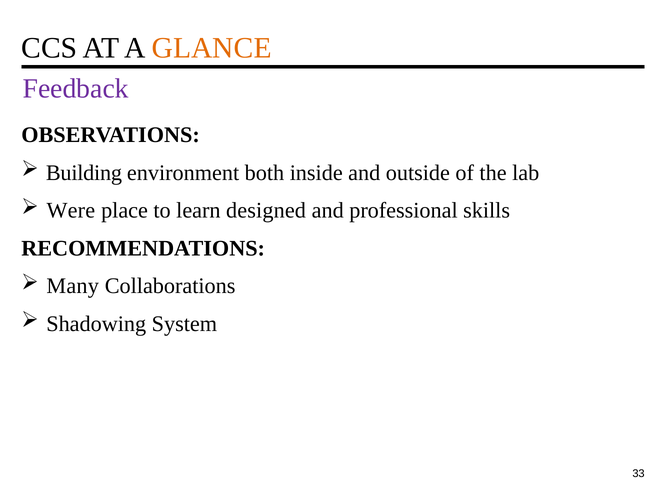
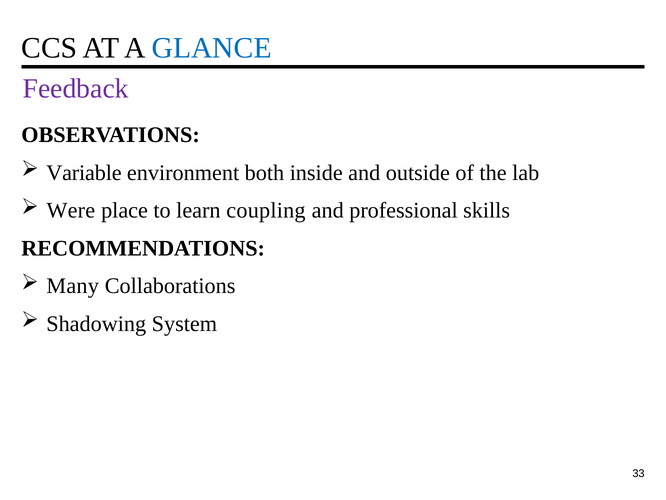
GLANCE colour: orange -> blue (212, 48)
Building: Building -> Variable (84, 172)
designed: designed -> coupling (266, 210)
